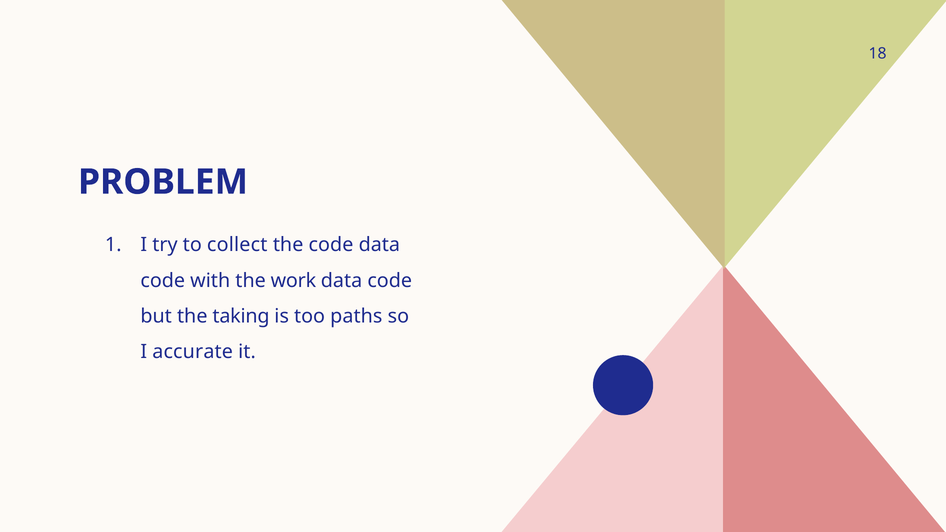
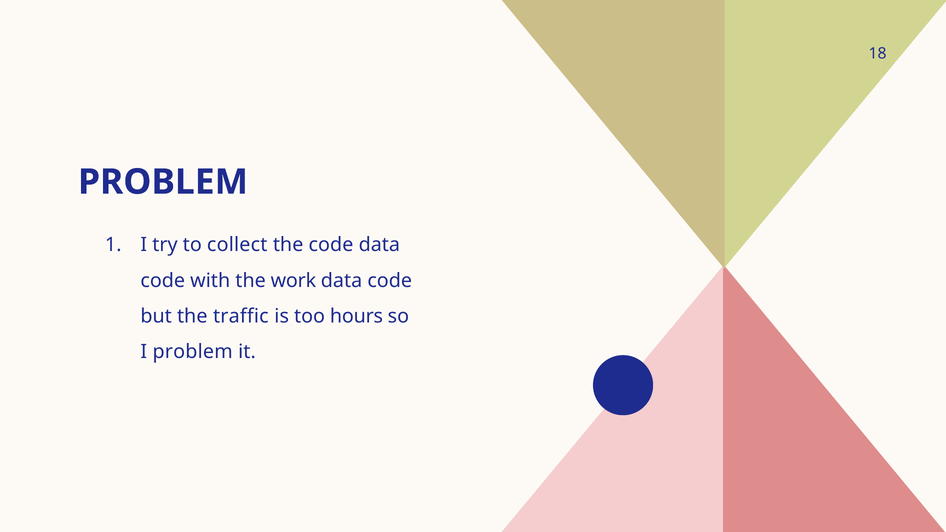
taking: taking -> traffic (241, 316)
paths: paths -> hours (356, 316)
I accurate: accurate -> problem (193, 352)
